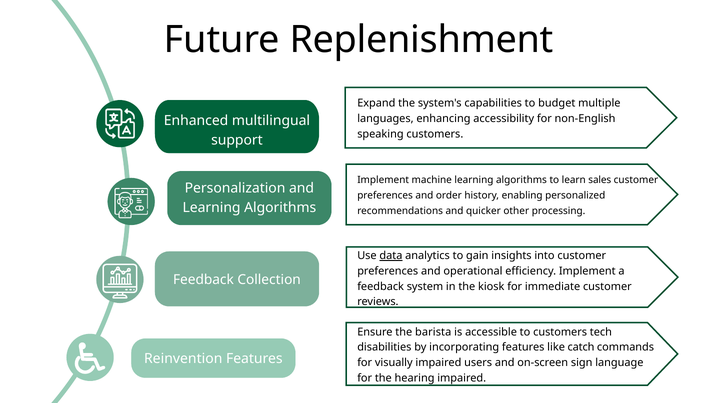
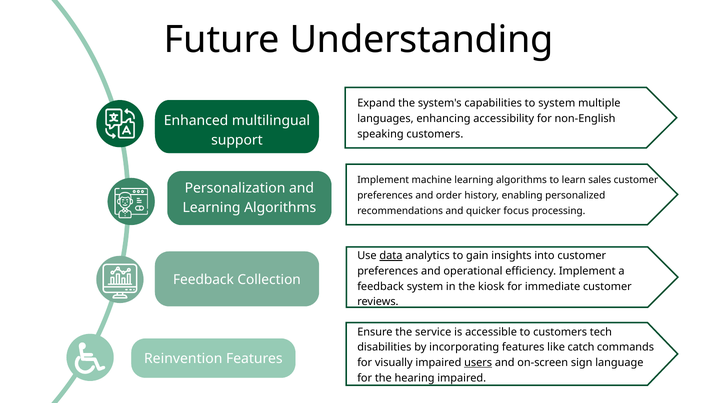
Replenishment: Replenishment -> Understanding (422, 40)
to budget: budget -> system (557, 103)
other: other -> focus (516, 211)
barista: barista -> service (433, 332)
users underline: none -> present (478, 363)
